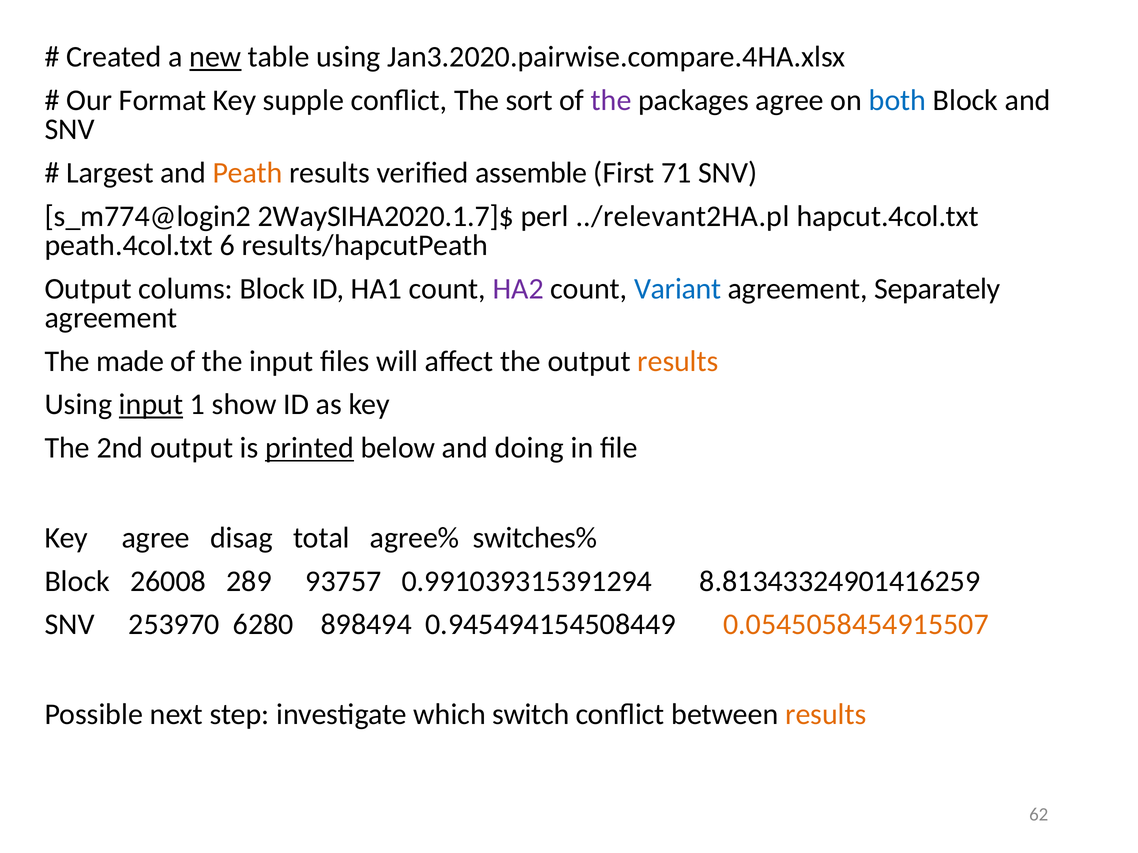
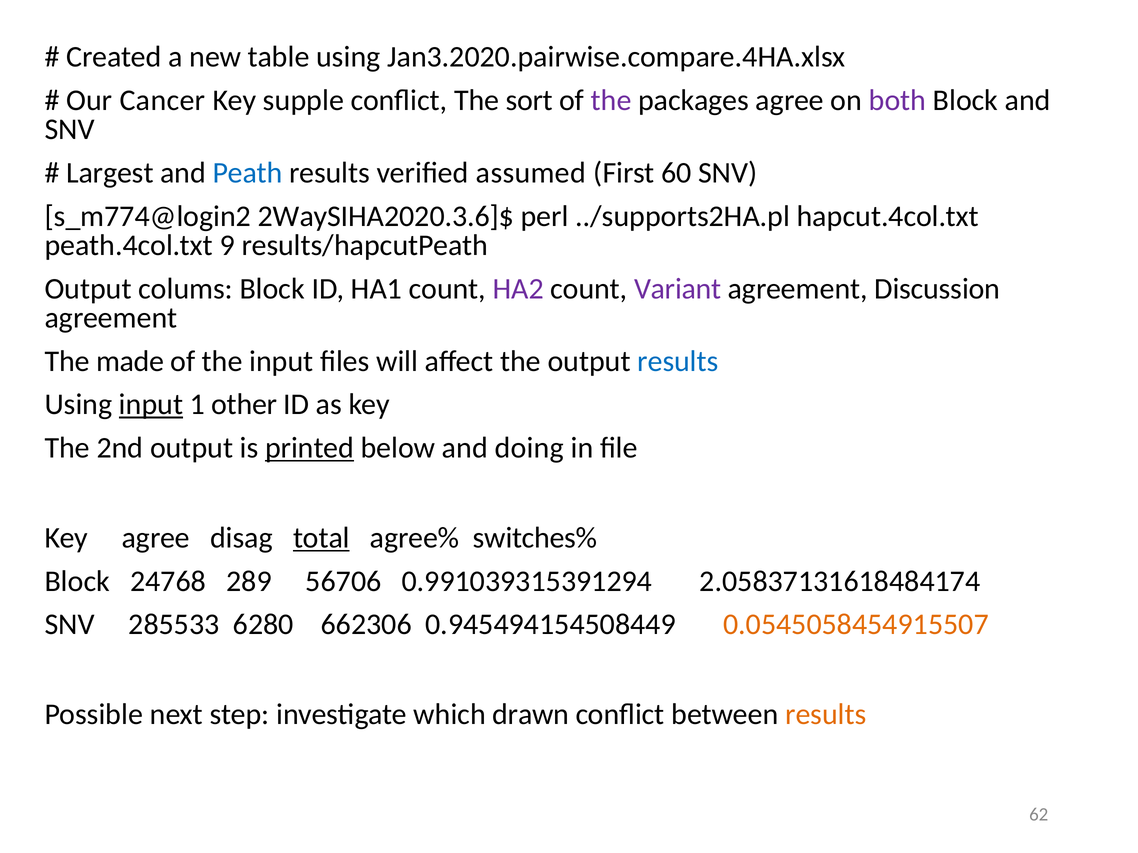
new underline: present -> none (215, 57)
Format: Format -> Cancer (162, 100)
both colour: blue -> purple (898, 100)
Peath colour: orange -> blue (248, 173)
assemble: assemble -> assumed (531, 173)
71: 71 -> 60 (676, 173)
2WaySIHA2020.1.7]$: 2WaySIHA2020.1.7]$ -> 2WaySIHA2020.3.6]$ (386, 216)
../relevant2HA.pl: ../relevant2HA.pl -> ../supports2HA.pl (683, 216)
6: 6 -> 9 (227, 246)
Variant colour: blue -> purple (678, 289)
Separately: Separately -> Discussion (937, 289)
results colour: orange -> blue (678, 361)
show: show -> other (244, 405)
total underline: none -> present (321, 538)
26008: 26008 -> 24768 (168, 581)
93757: 93757 -> 56706 (343, 581)
8.81343324901416259: 8.81343324901416259 -> 2.05837131618484174 (840, 581)
253970: 253970 -> 285533 (174, 625)
898494: 898494 -> 662306 (366, 625)
switch: switch -> drawn (531, 715)
